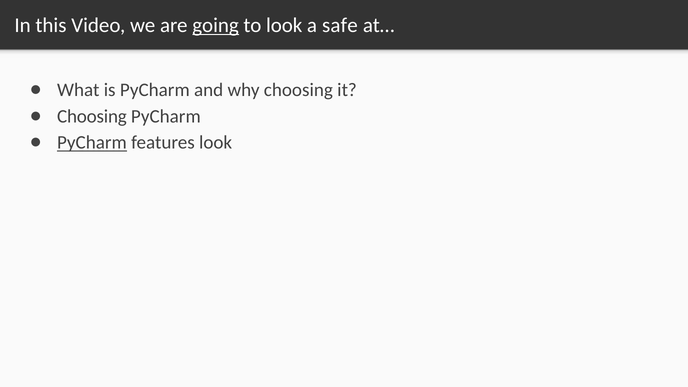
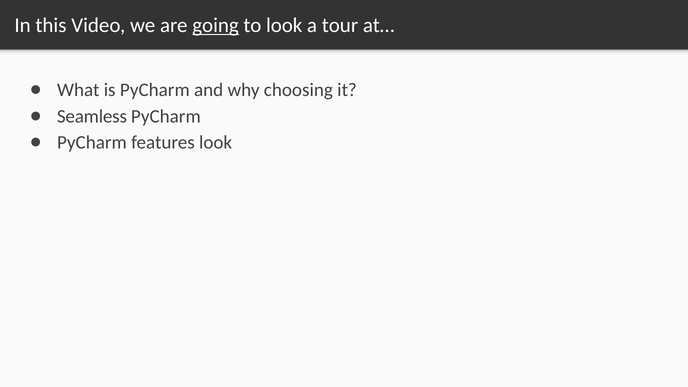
safe: safe -> tour (340, 25)
Choosing: Choosing -> Seamless (92, 116)
PyCharm underline: present -> none (92, 143)
